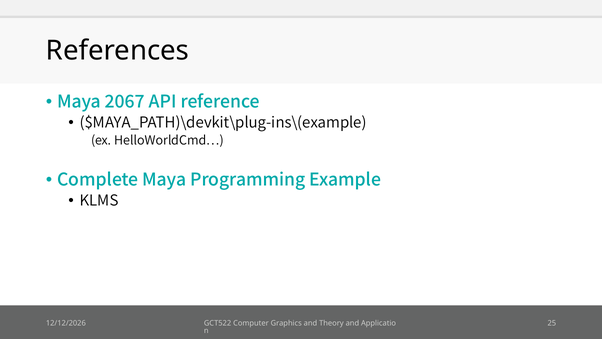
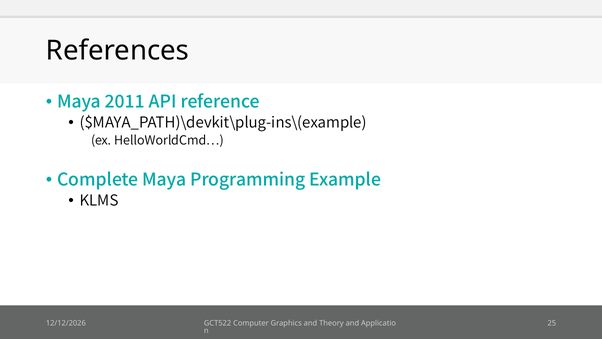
2067: 2067 -> 2011 (125, 102)
